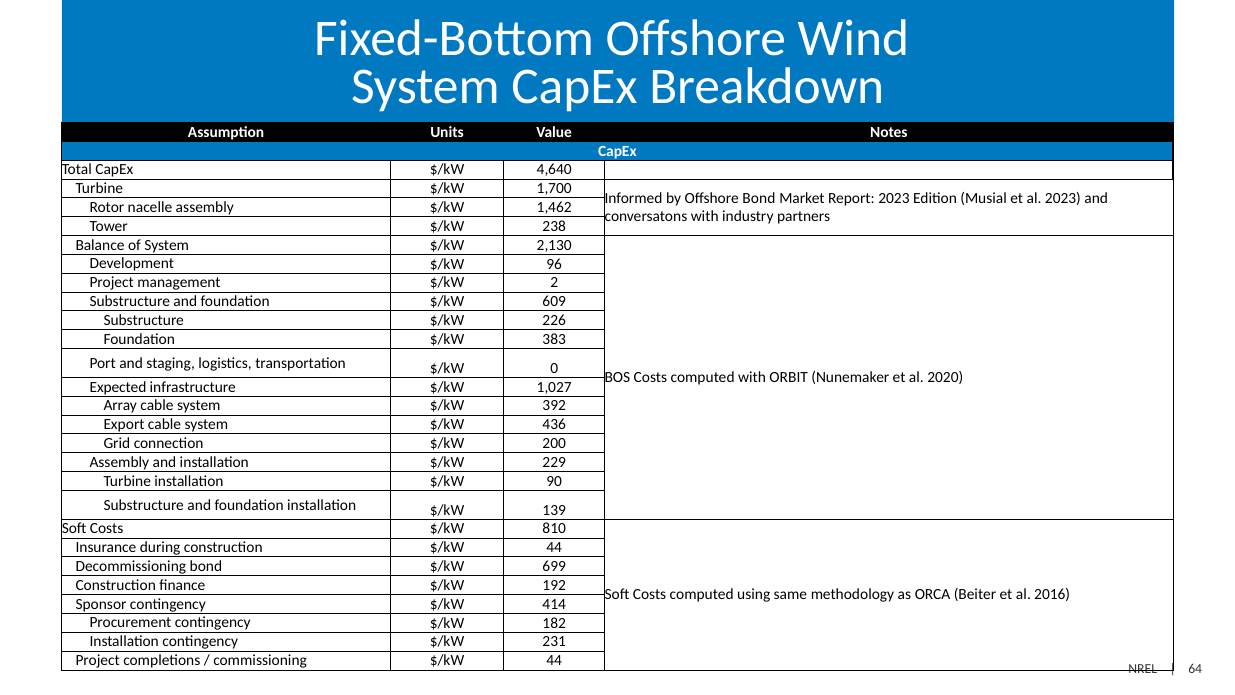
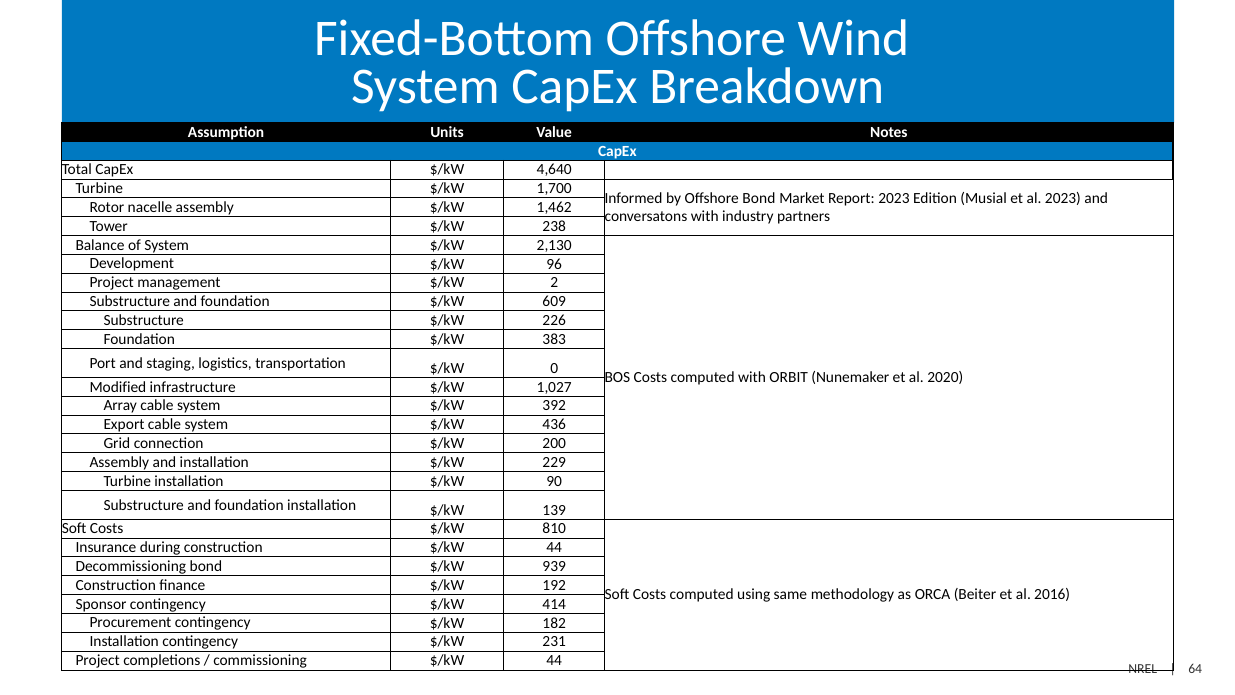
Expected: Expected -> Modified (118, 387)
699: 699 -> 939 (554, 566)
